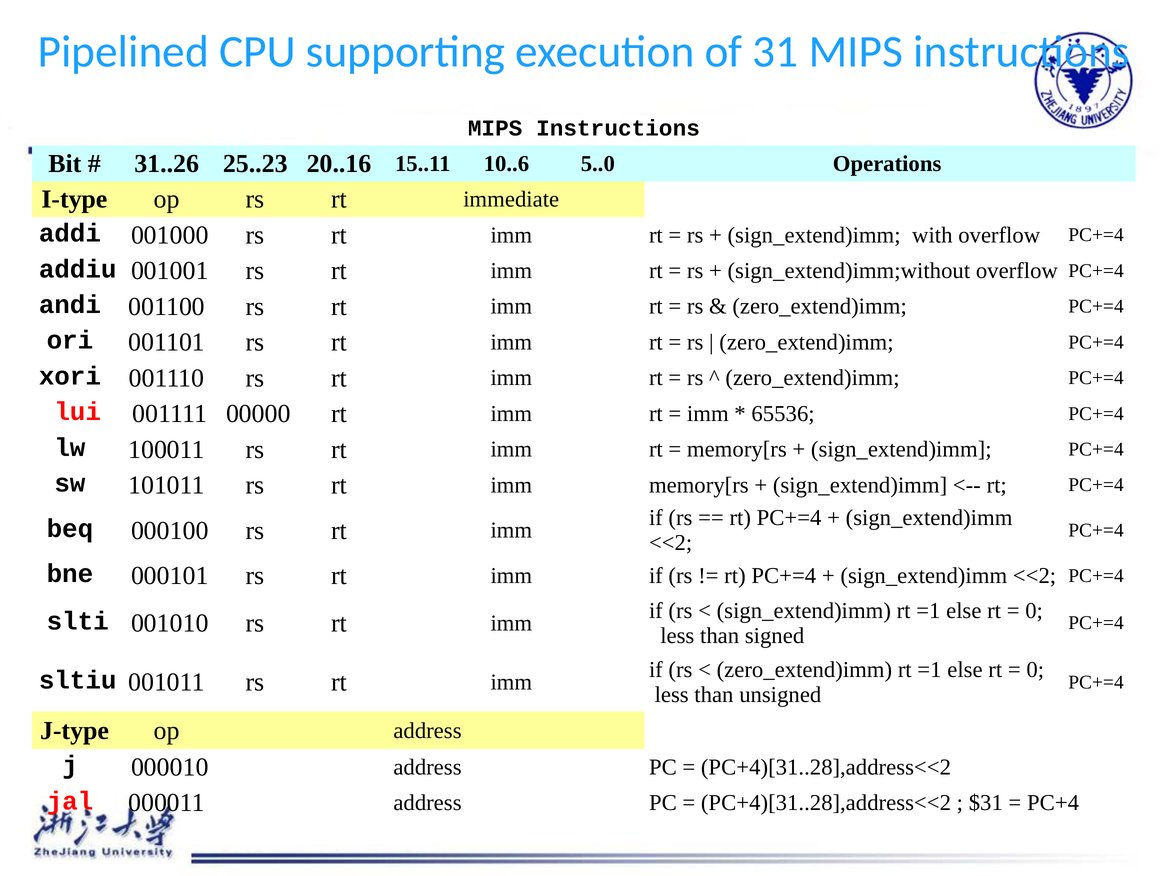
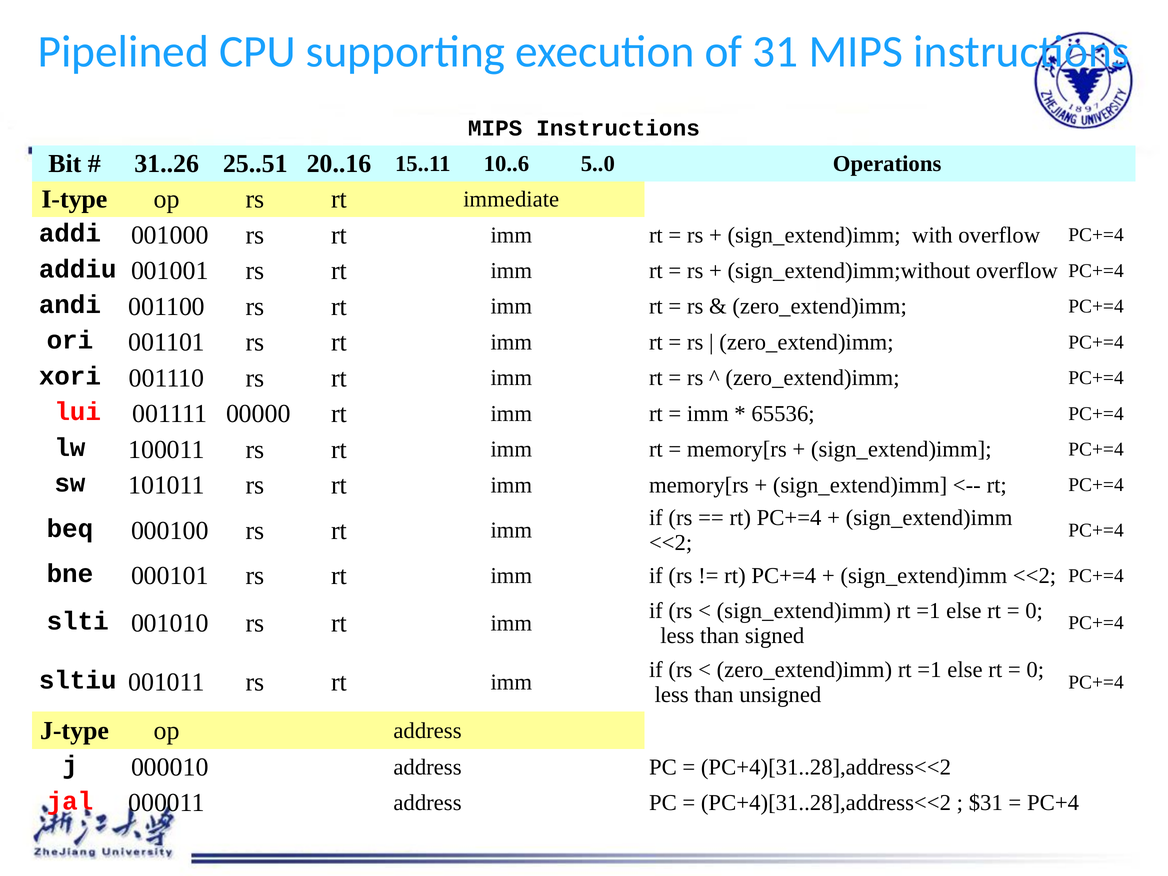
25..23: 25..23 -> 25..51 (255, 164)
